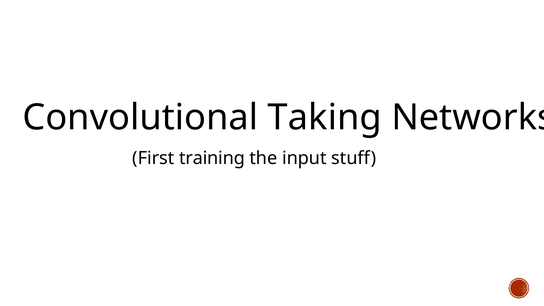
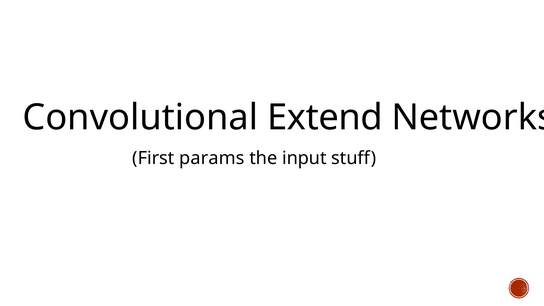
Taking: Taking -> Extend (325, 118)
training: training -> params (212, 158)
